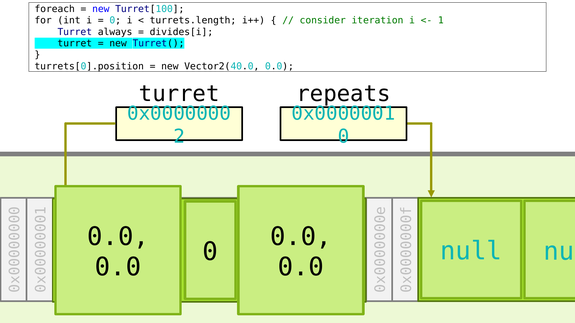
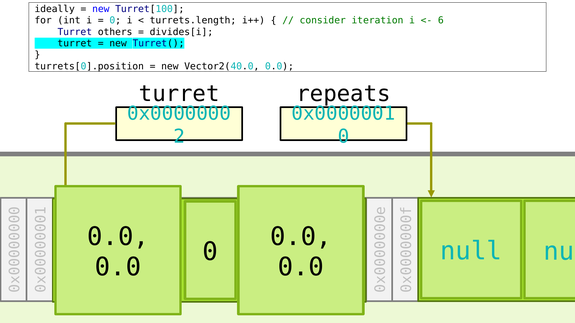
foreach: foreach -> ideally (55, 9)
1: 1 -> 6 (441, 20)
always: always -> others (115, 32)
